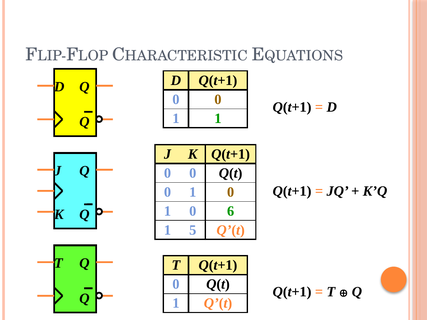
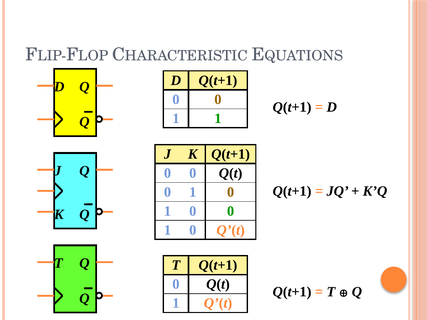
1 0 6: 6 -> 0 (231, 211)
5: 5 -> 0 (193, 230)
